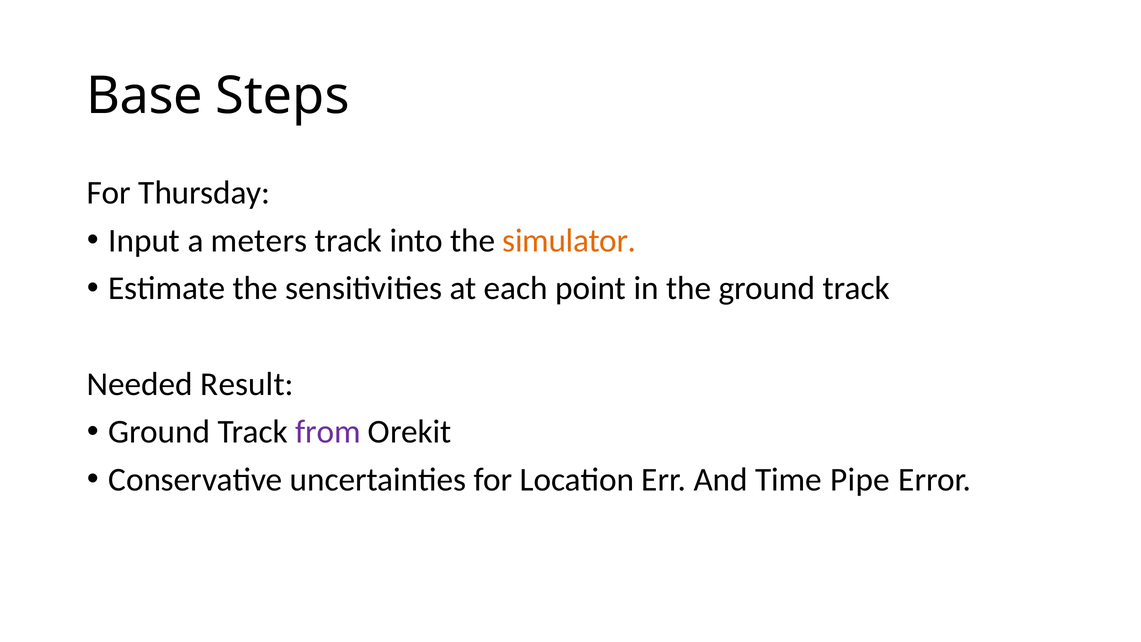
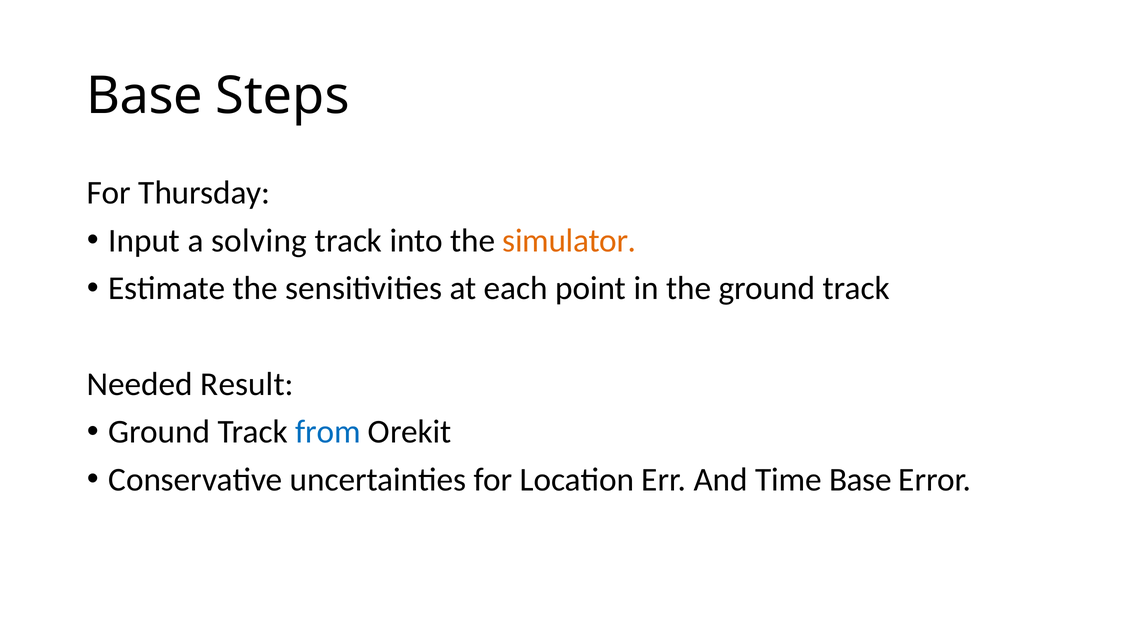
meters: meters -> solving (259, 241)
from colour: purple -> blue (328, 432)
Time Pipe: Pipe -> Base (860, 479)
